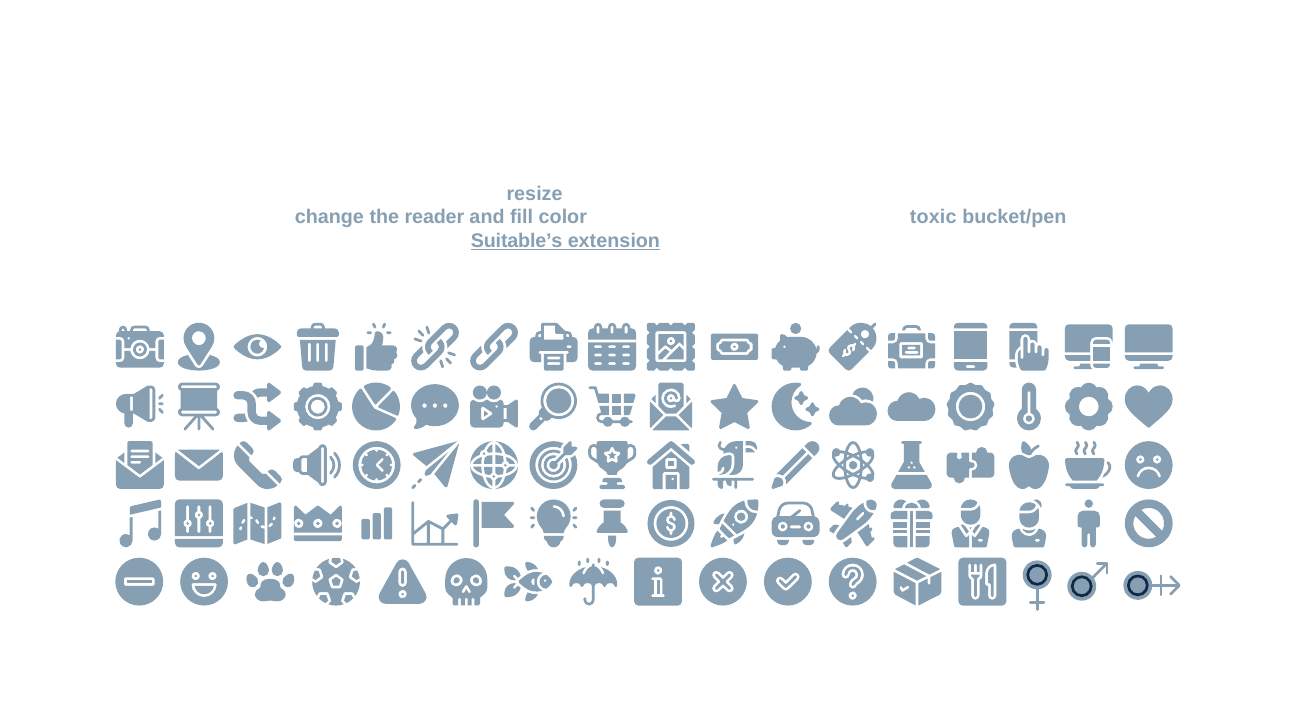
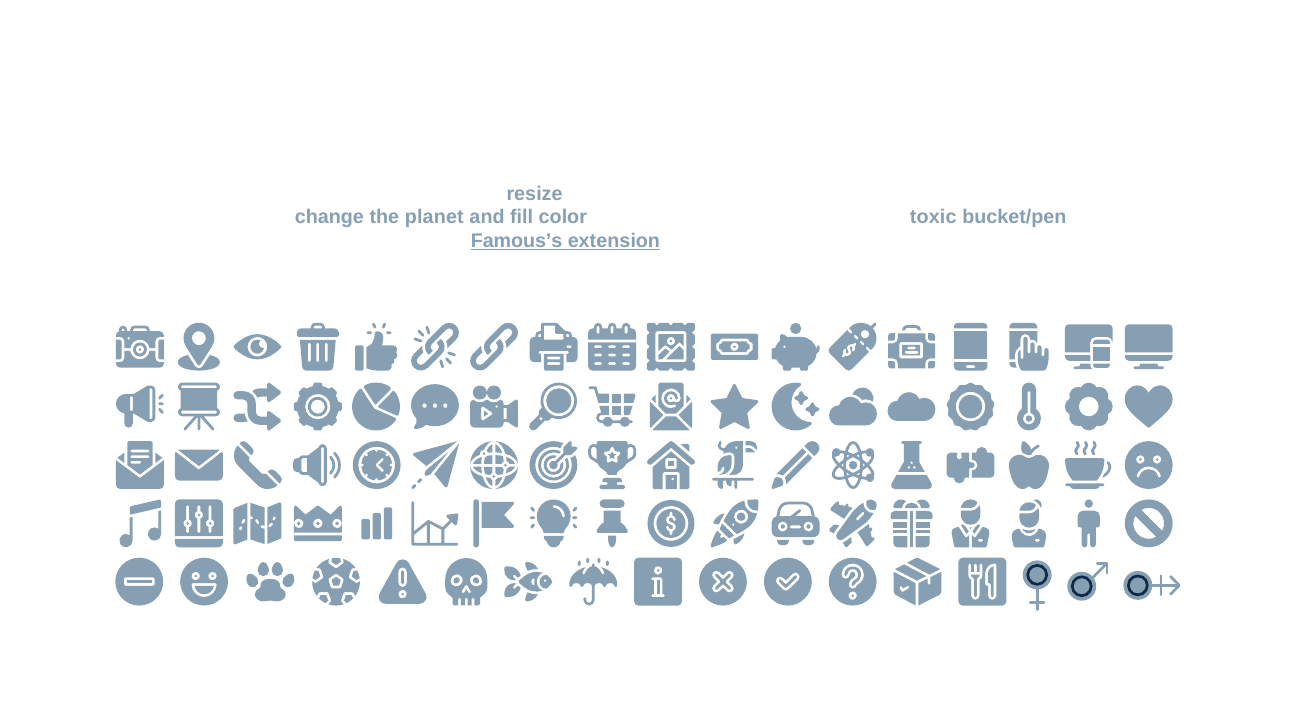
reader: reader -> planet (434, 218)
Suitable’s: Suitable’s -> Famous’s (517, 241)
